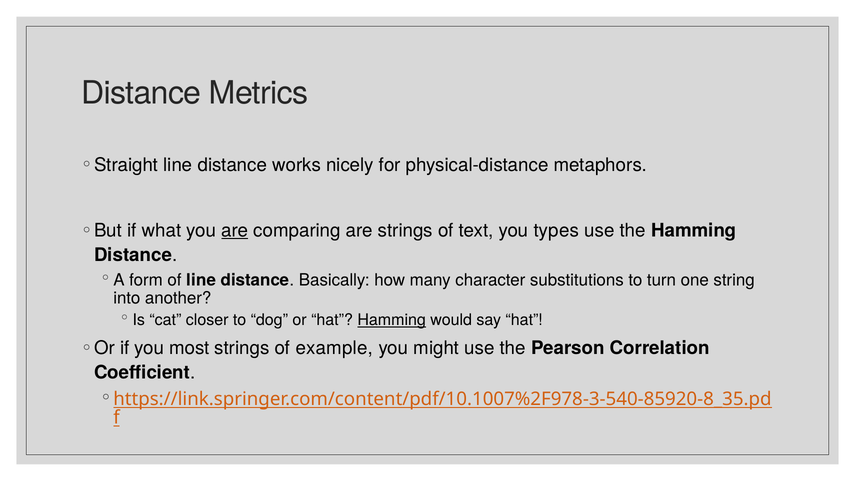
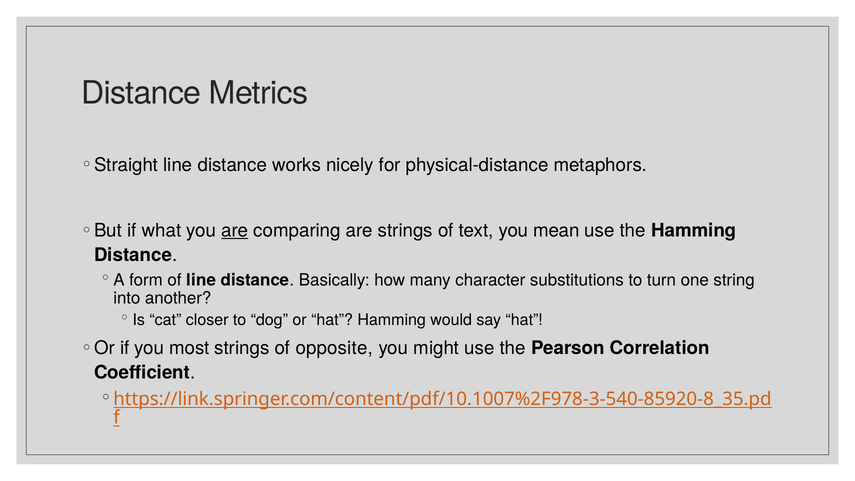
types: types -> mean (556, 231)
Hamming underline: present -> none (392, 320)
example: example -> opposite (334, 348)
